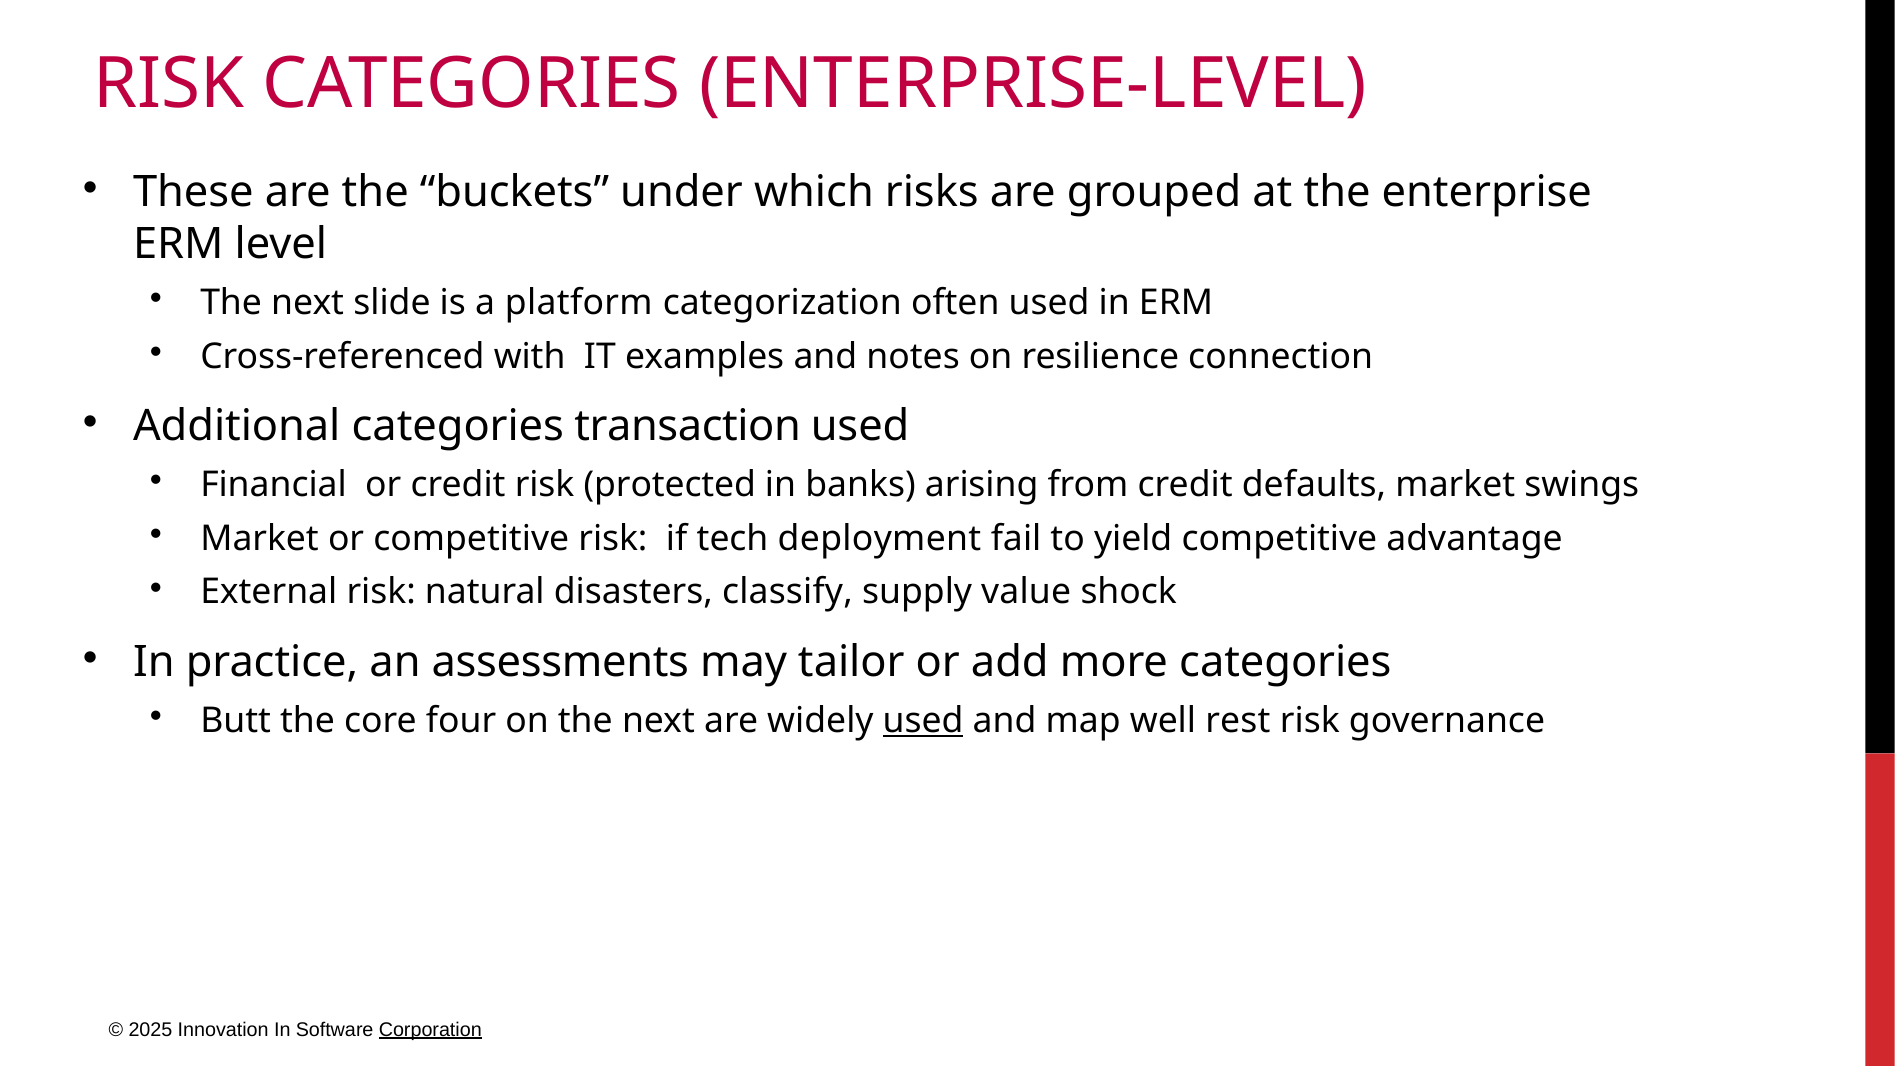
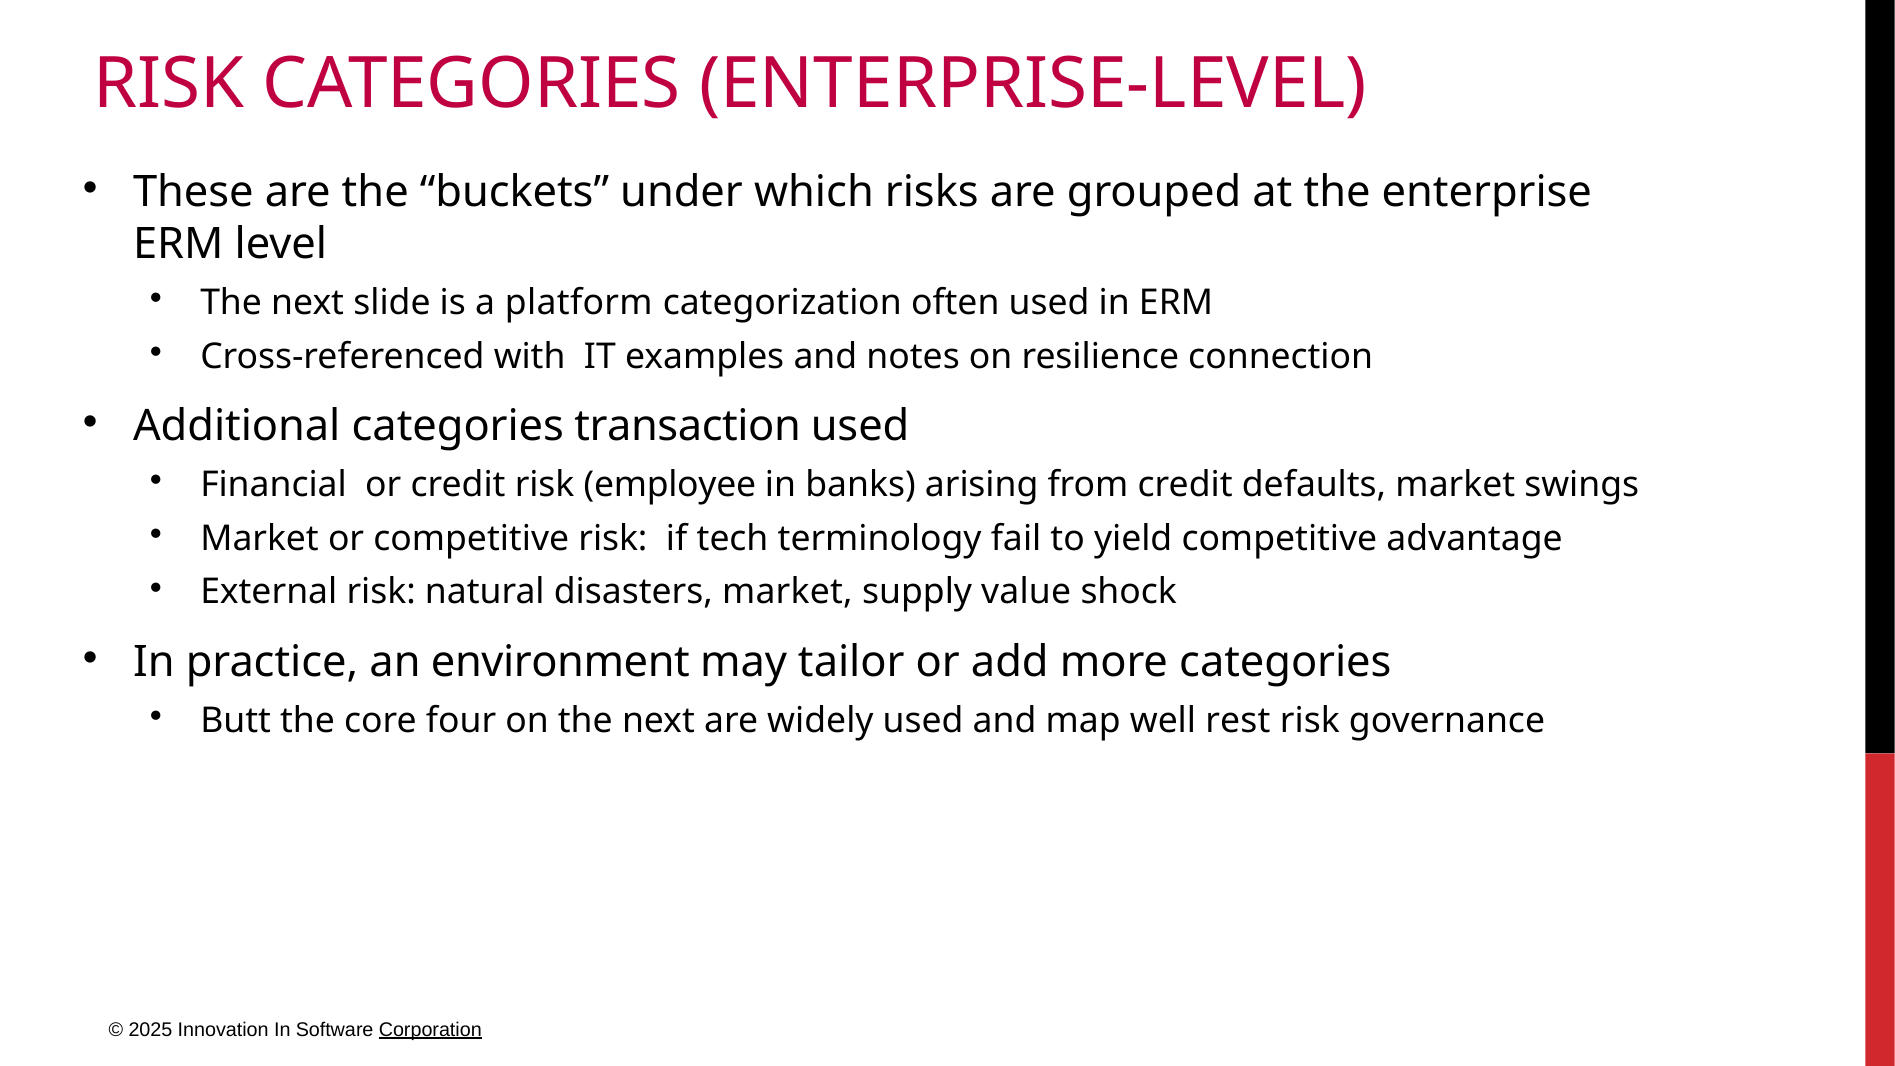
protected: protected -> employee (670, 485)
deployment: deployment -> terminology (880, 538)
disasters classify: classify -> market (787, 592)
assessments: assessments -> environment (560, 662)
used underline: present -> none (923, 720)
